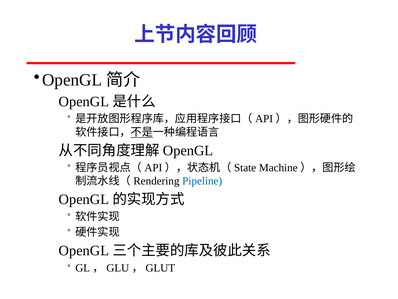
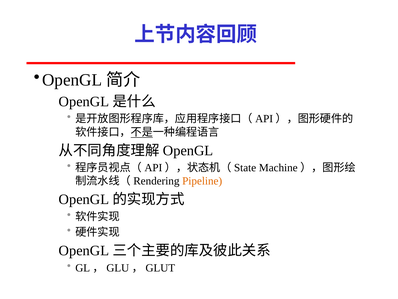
Pipeline colour: blue -> orange (202, 181)
